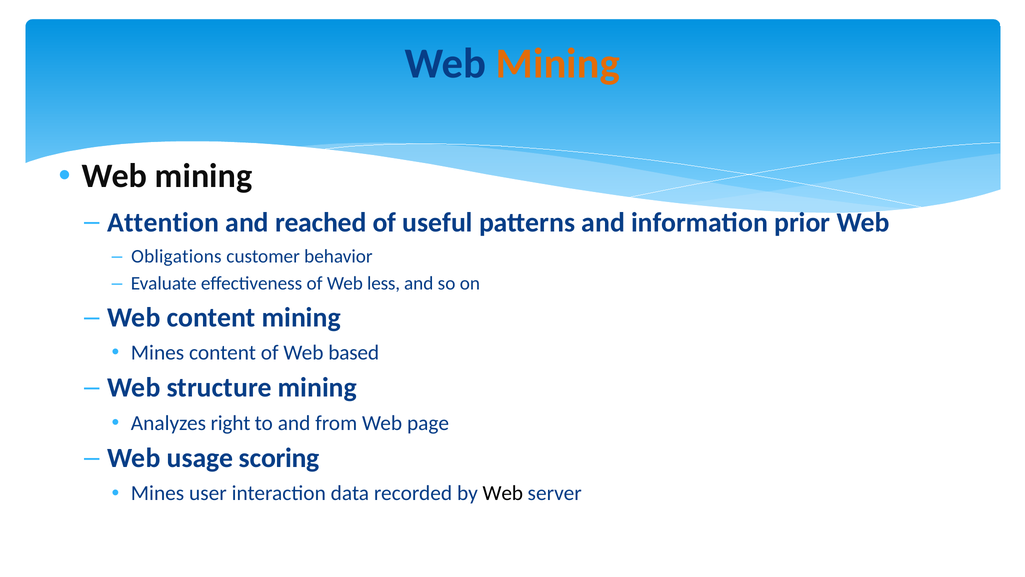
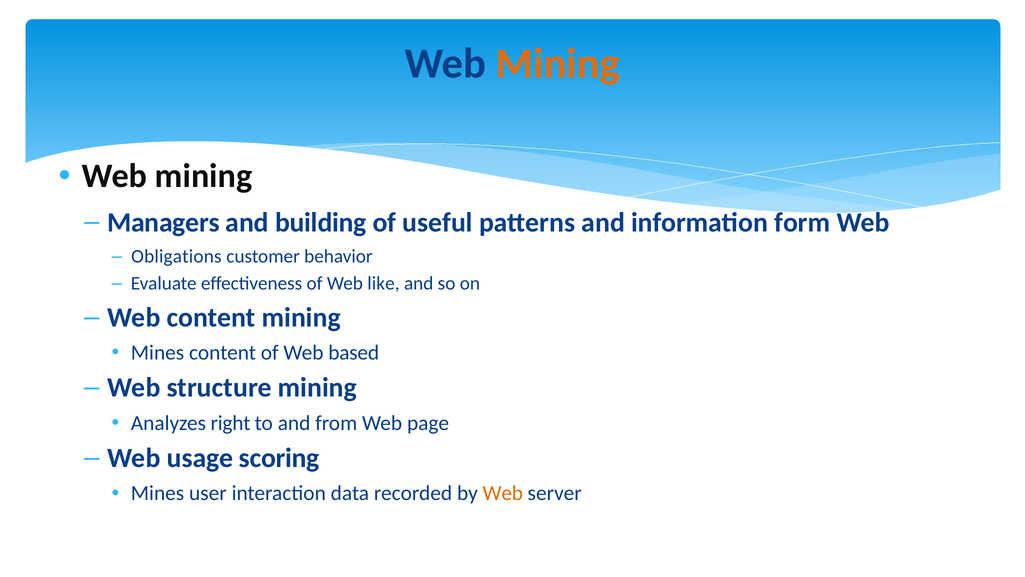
Attention: Attention -> Managers (163, 222)
reached: reached -> building (321, 222)
prior: prior -> form (802, 222)
less: less -> like (383, 283)
Web colour: black -> orange (503, 493)
